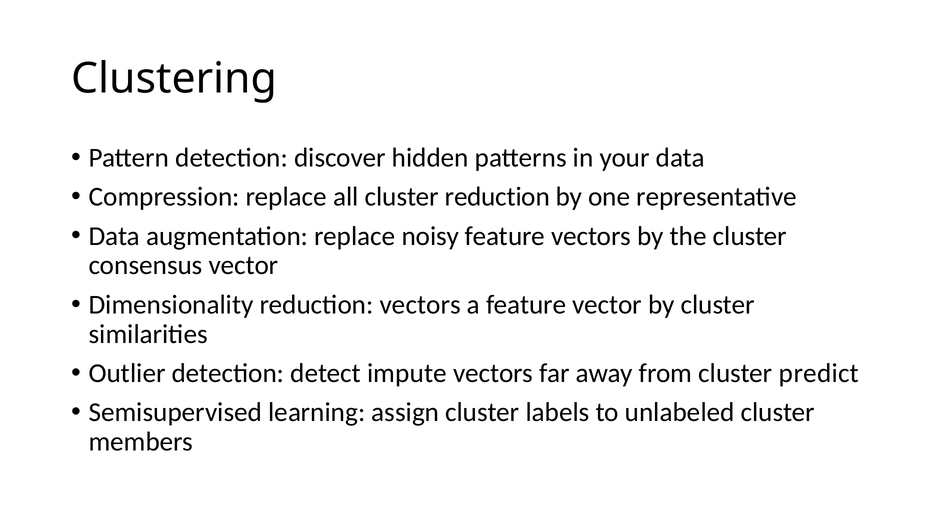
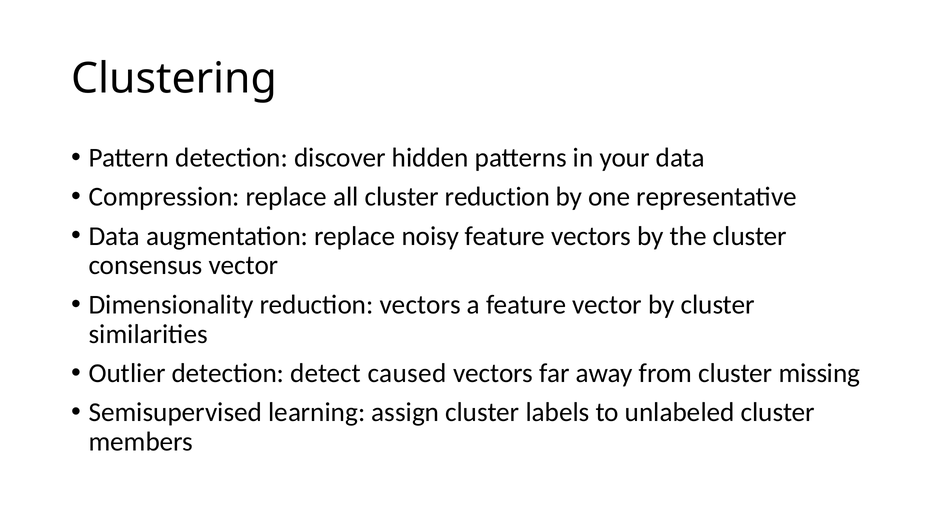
impute: impute -> caused (407, 373)
predict: predict -> missing (819, 373)
